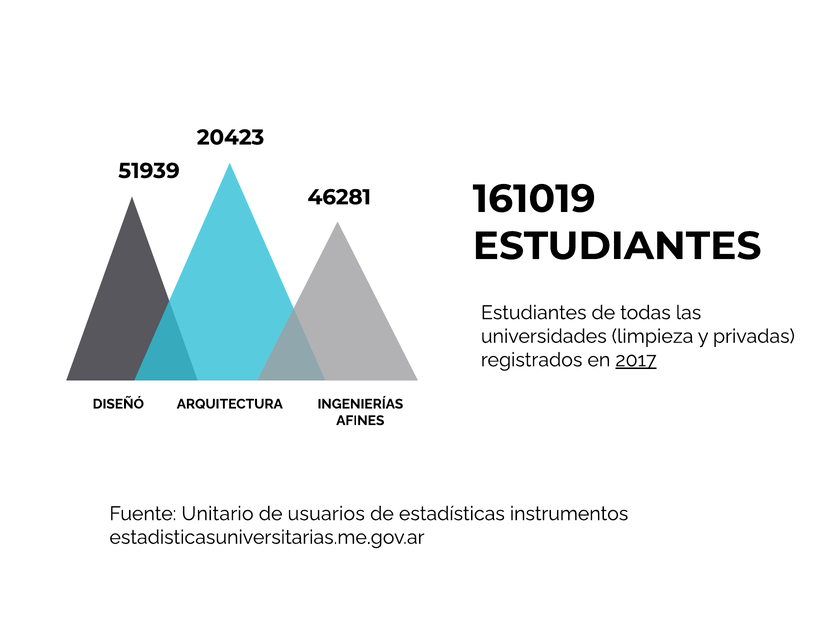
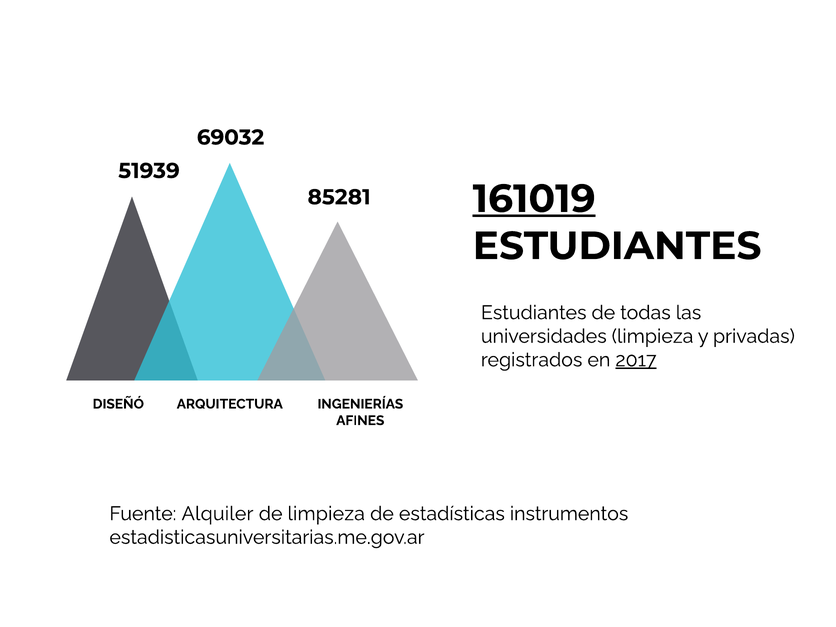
20423: 20423 -> 69032 (231, 137)
161019 underline: none -> present (534, 199)
46281: 46281 -> 85281 (339, 197)
Unitario: Unitario -> Alquiler (218, 514)
de usuarios: usuarios -> limpieza (326, 514)
